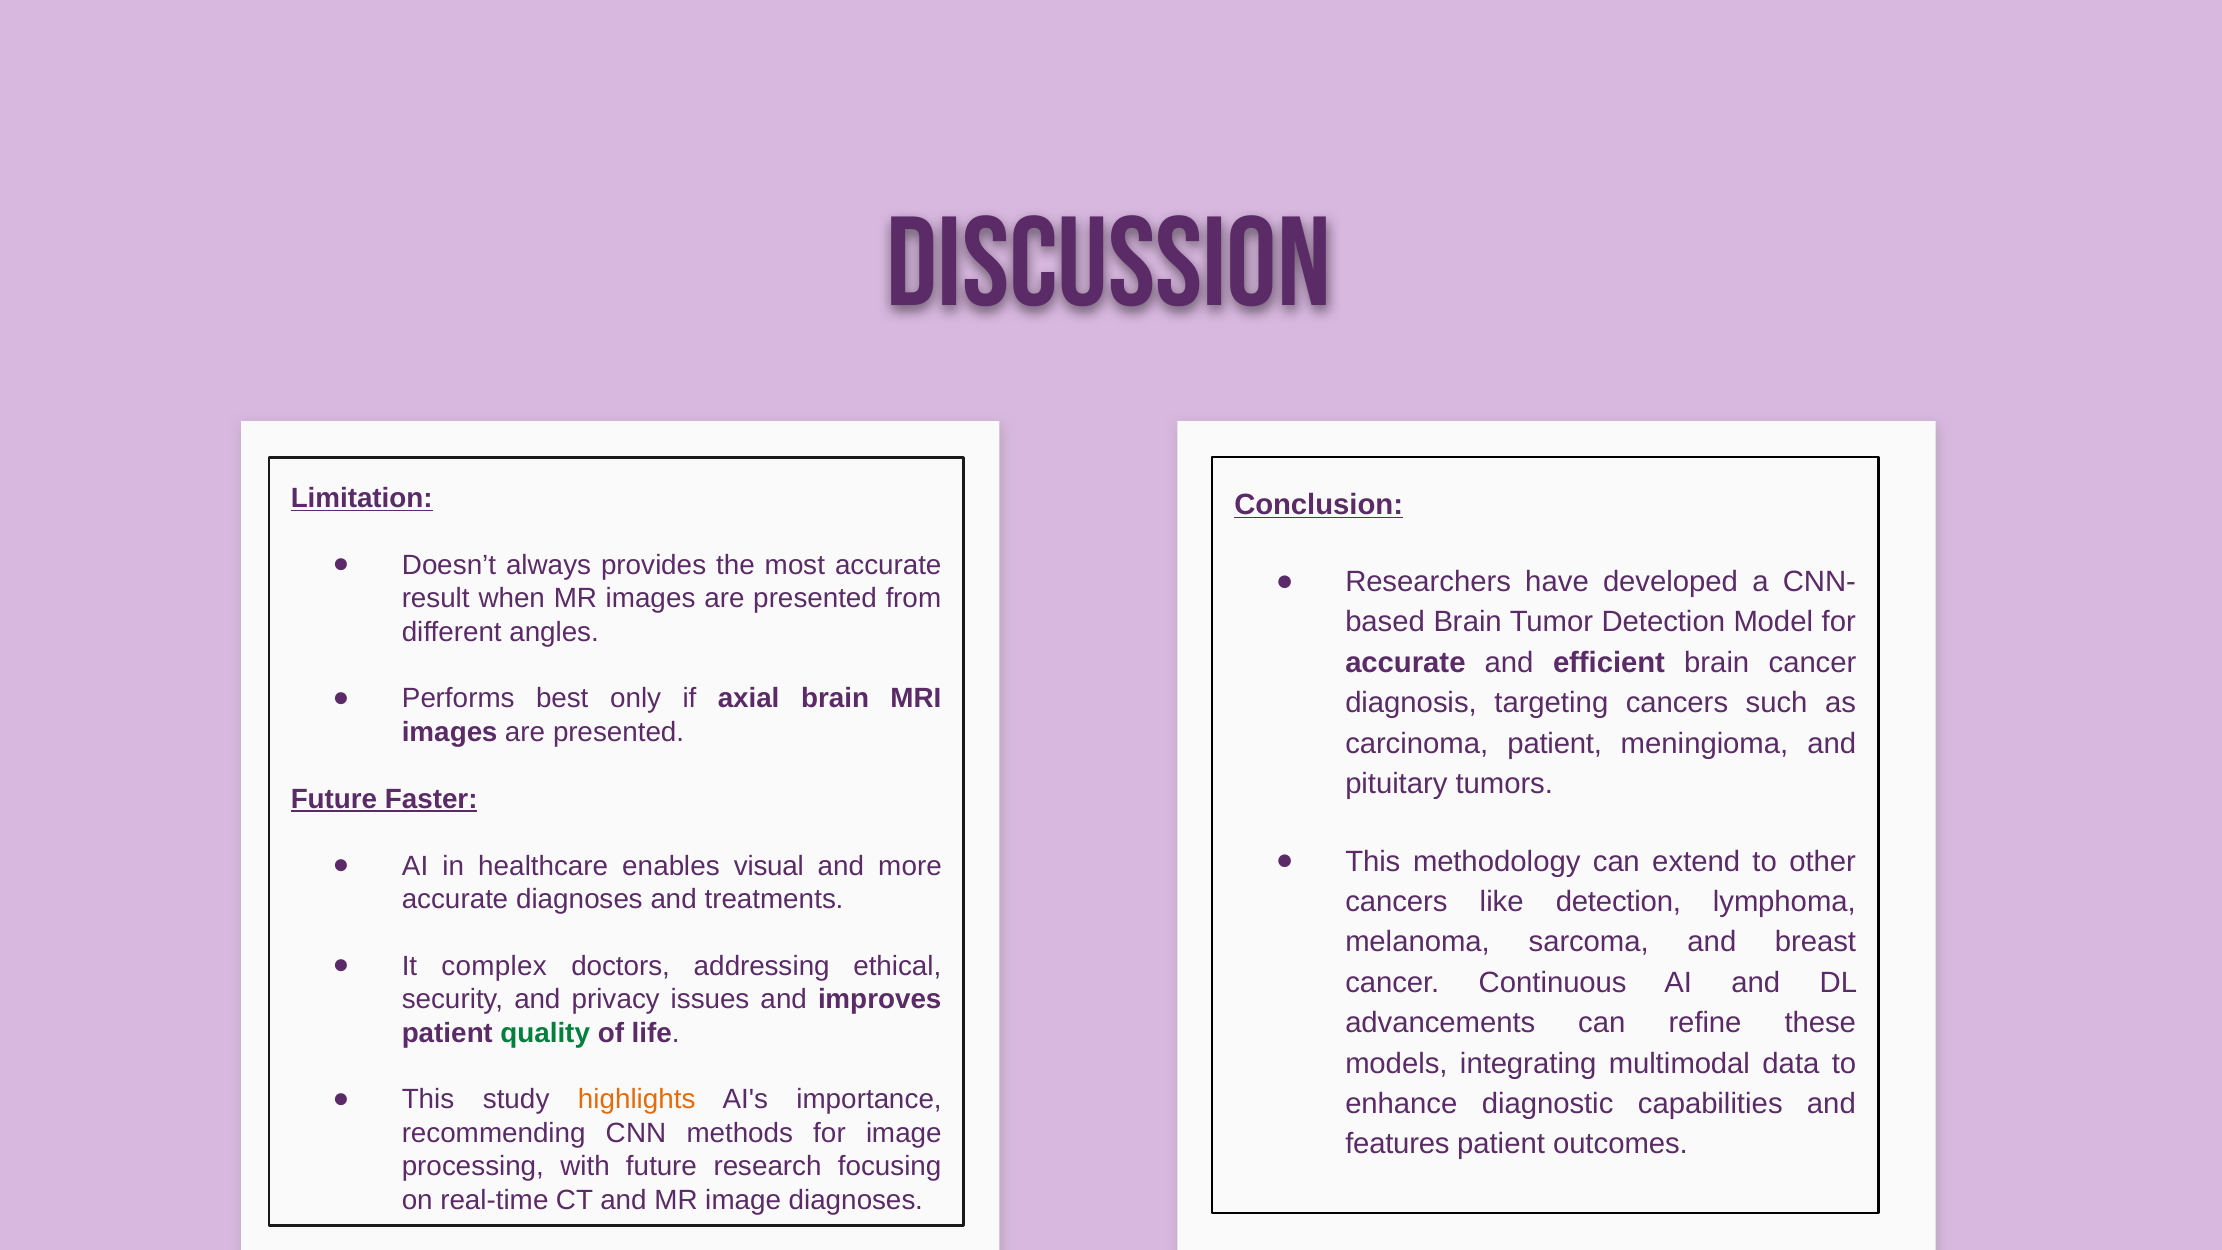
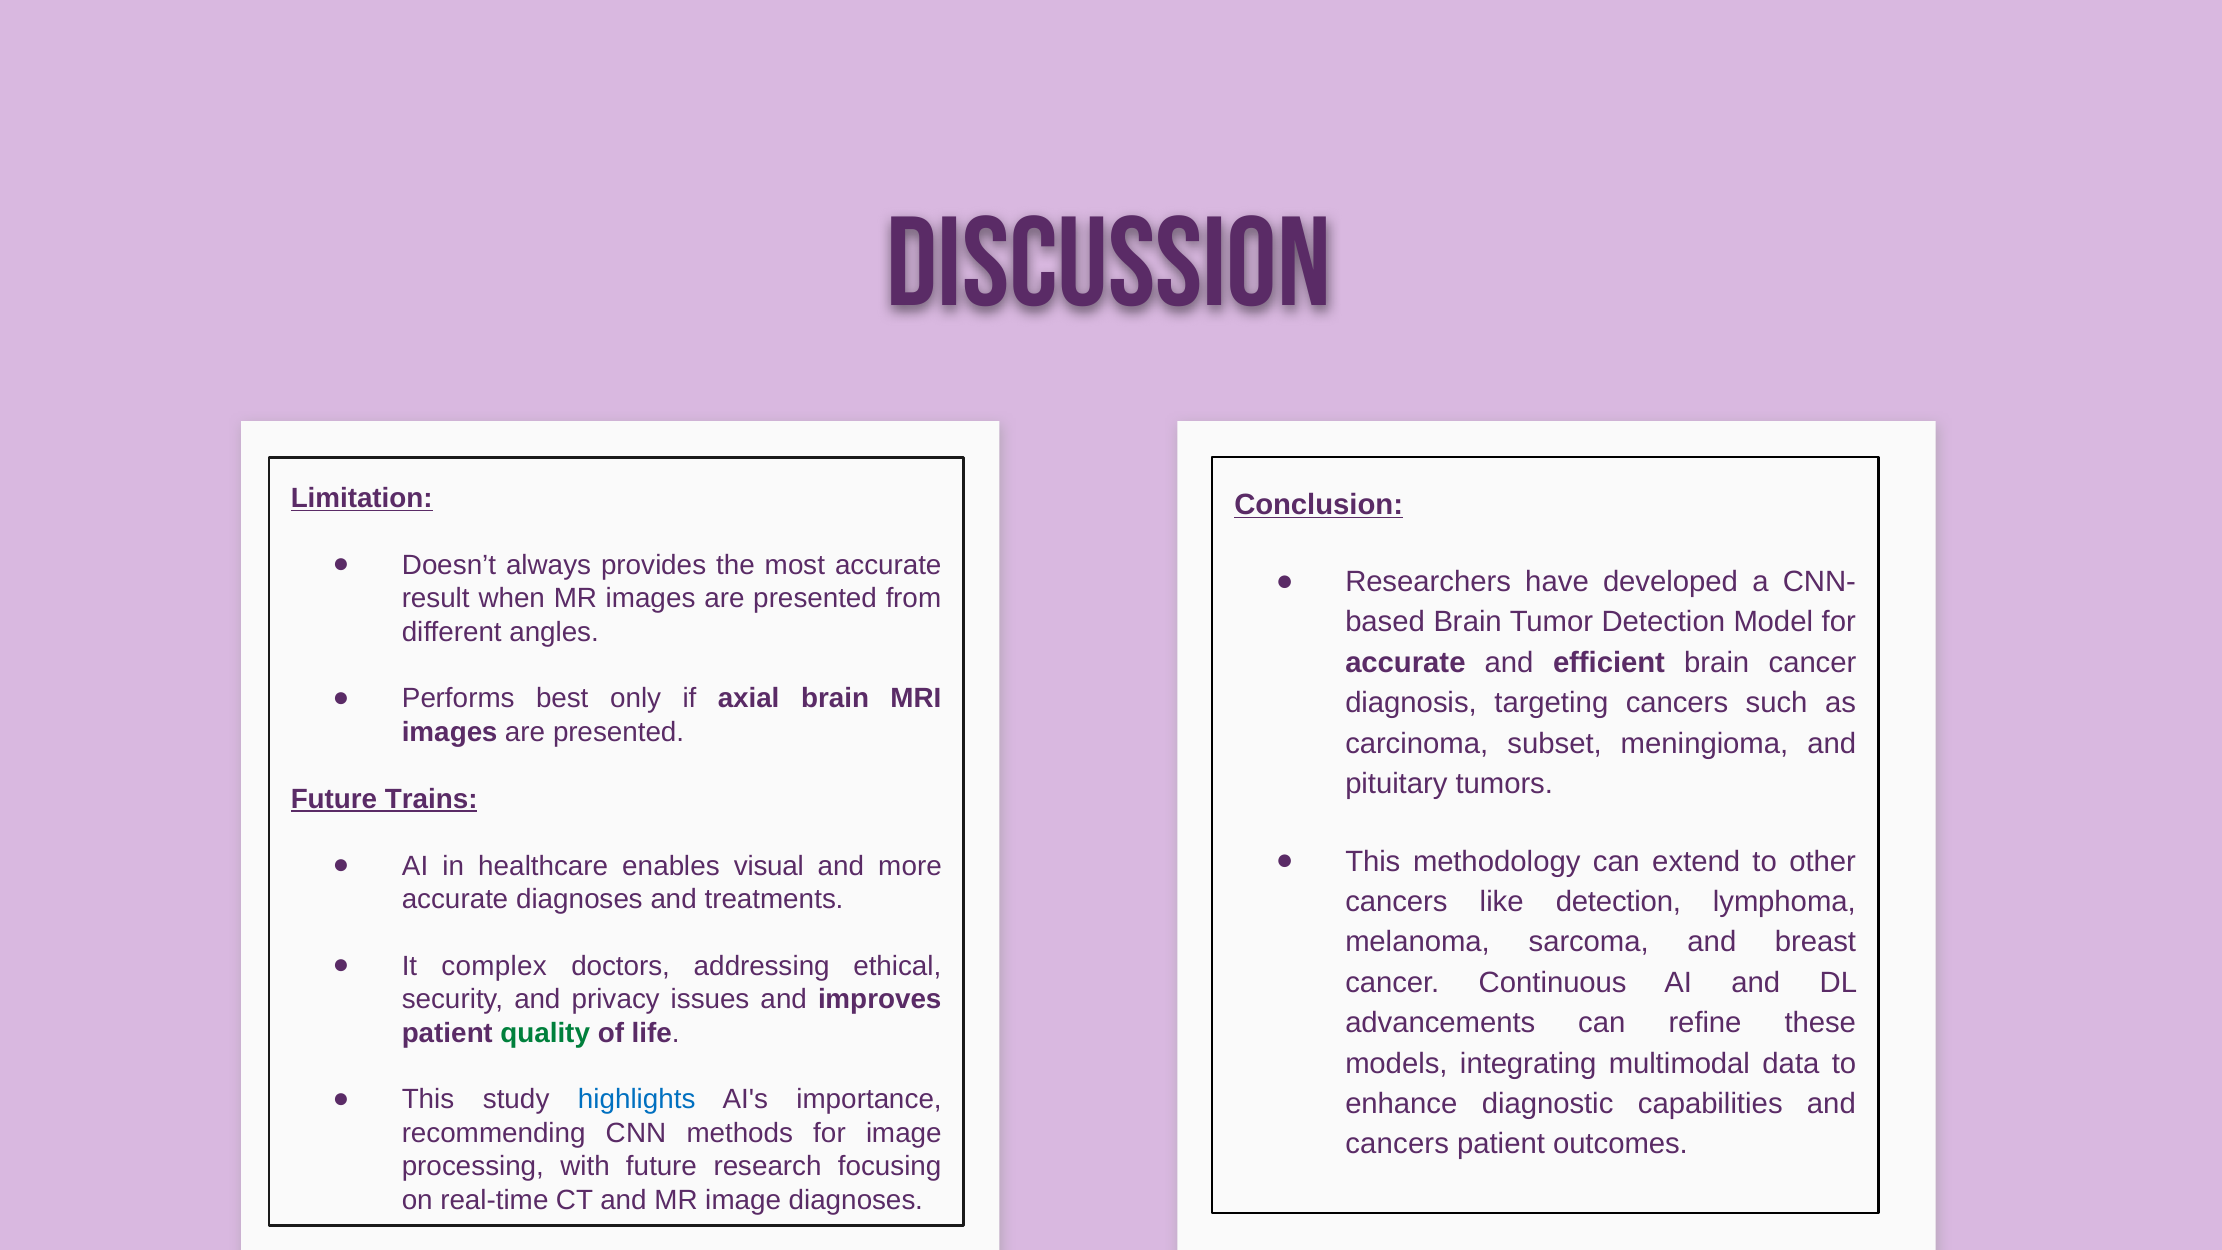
carcinoma patient: patient -> subset (1555, 743)
Faster: Faster -> Trains (431, 799)
highlights colour: orange -> blue (637, 1100)
features: features -> cancers (1397, 1144)
